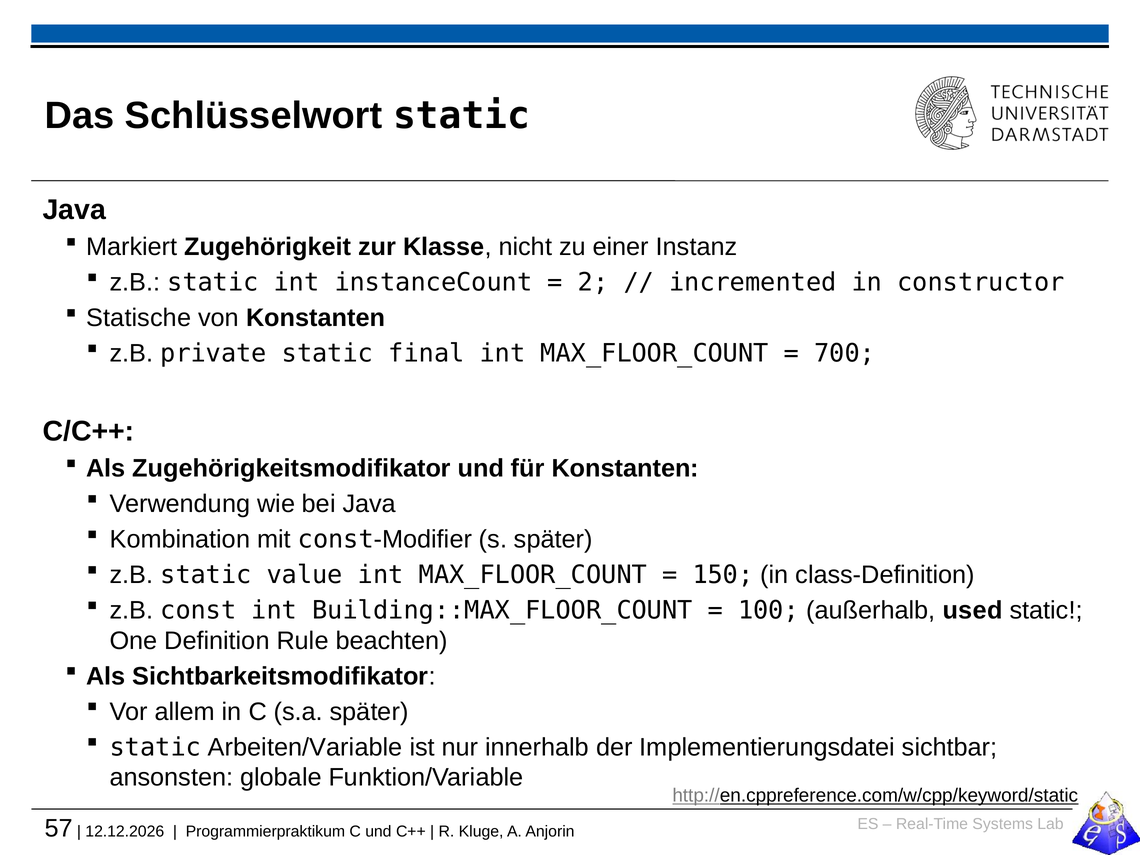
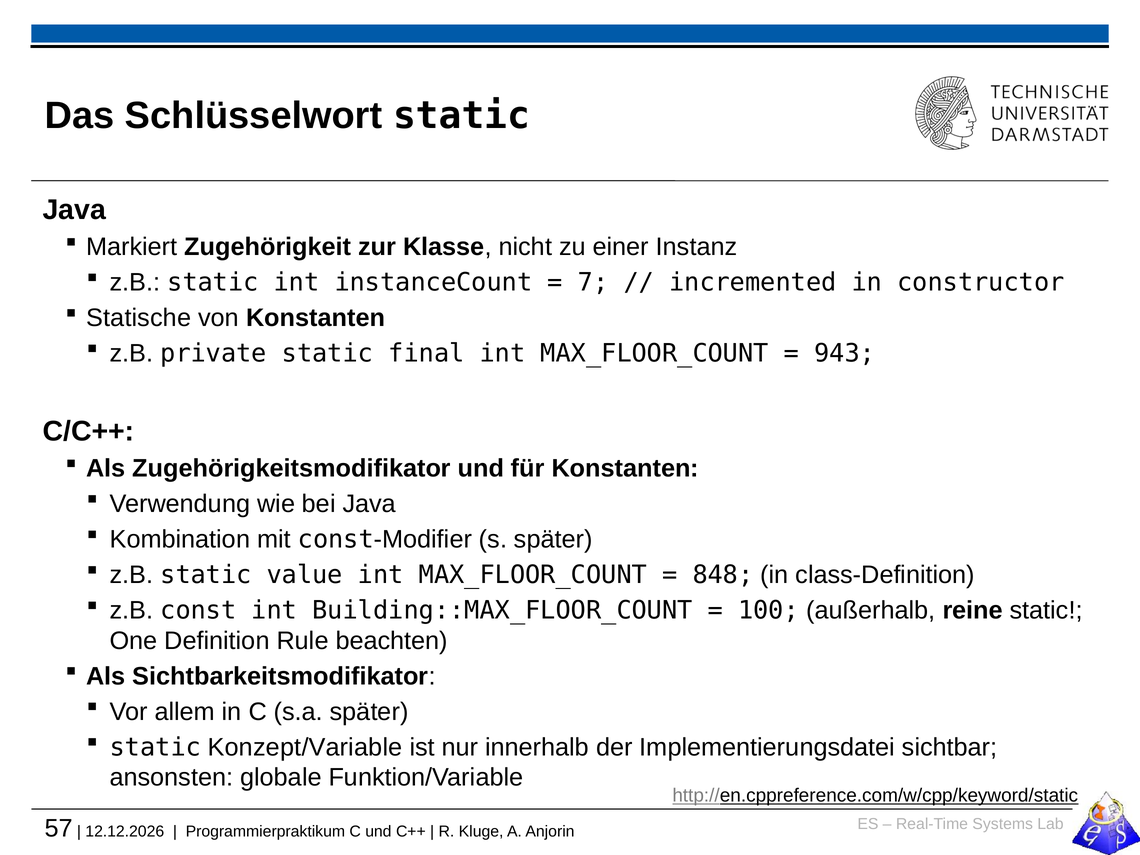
2: 2 -> 7 (593, 282)
700: 700 -> 943 (845, 353)
150: 150 -> 848 (723, 575)
used: used -> reine (973, 610)
Arbeiten/Variable: Arbeiten/Variable -> Konzept/Variable (305, 747)
